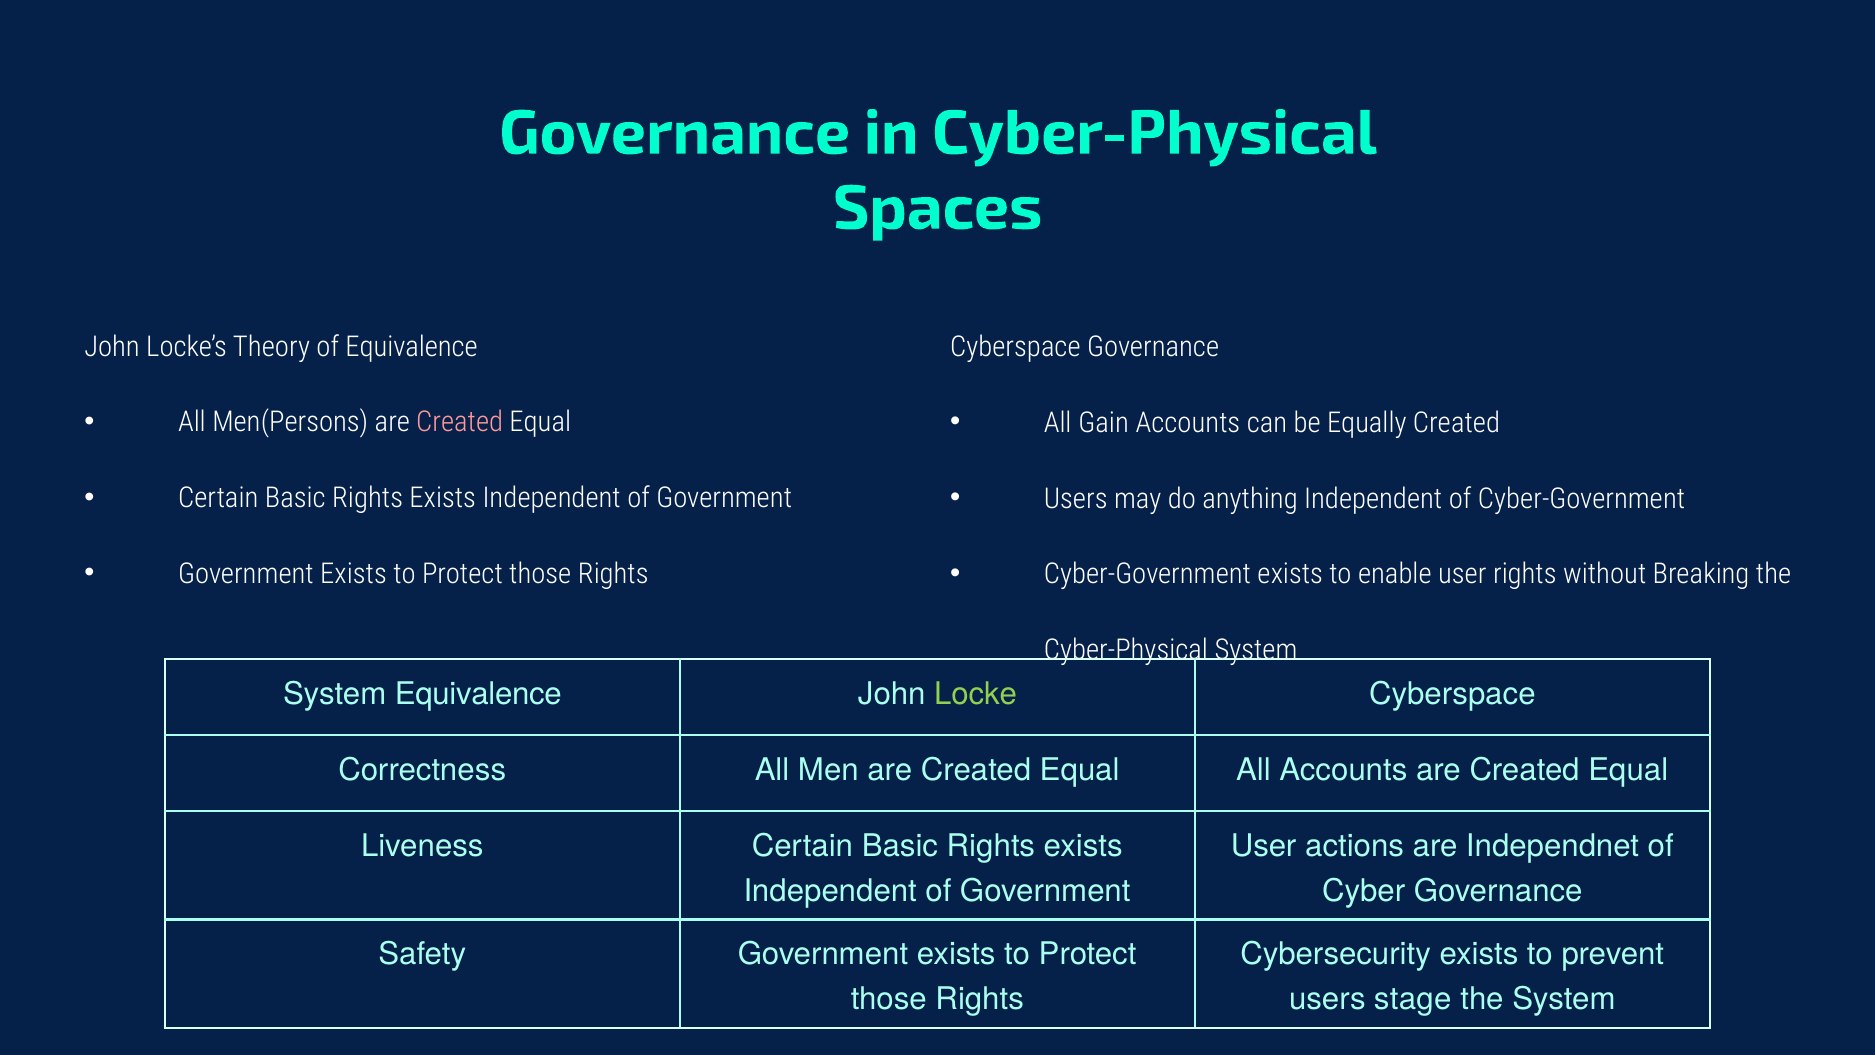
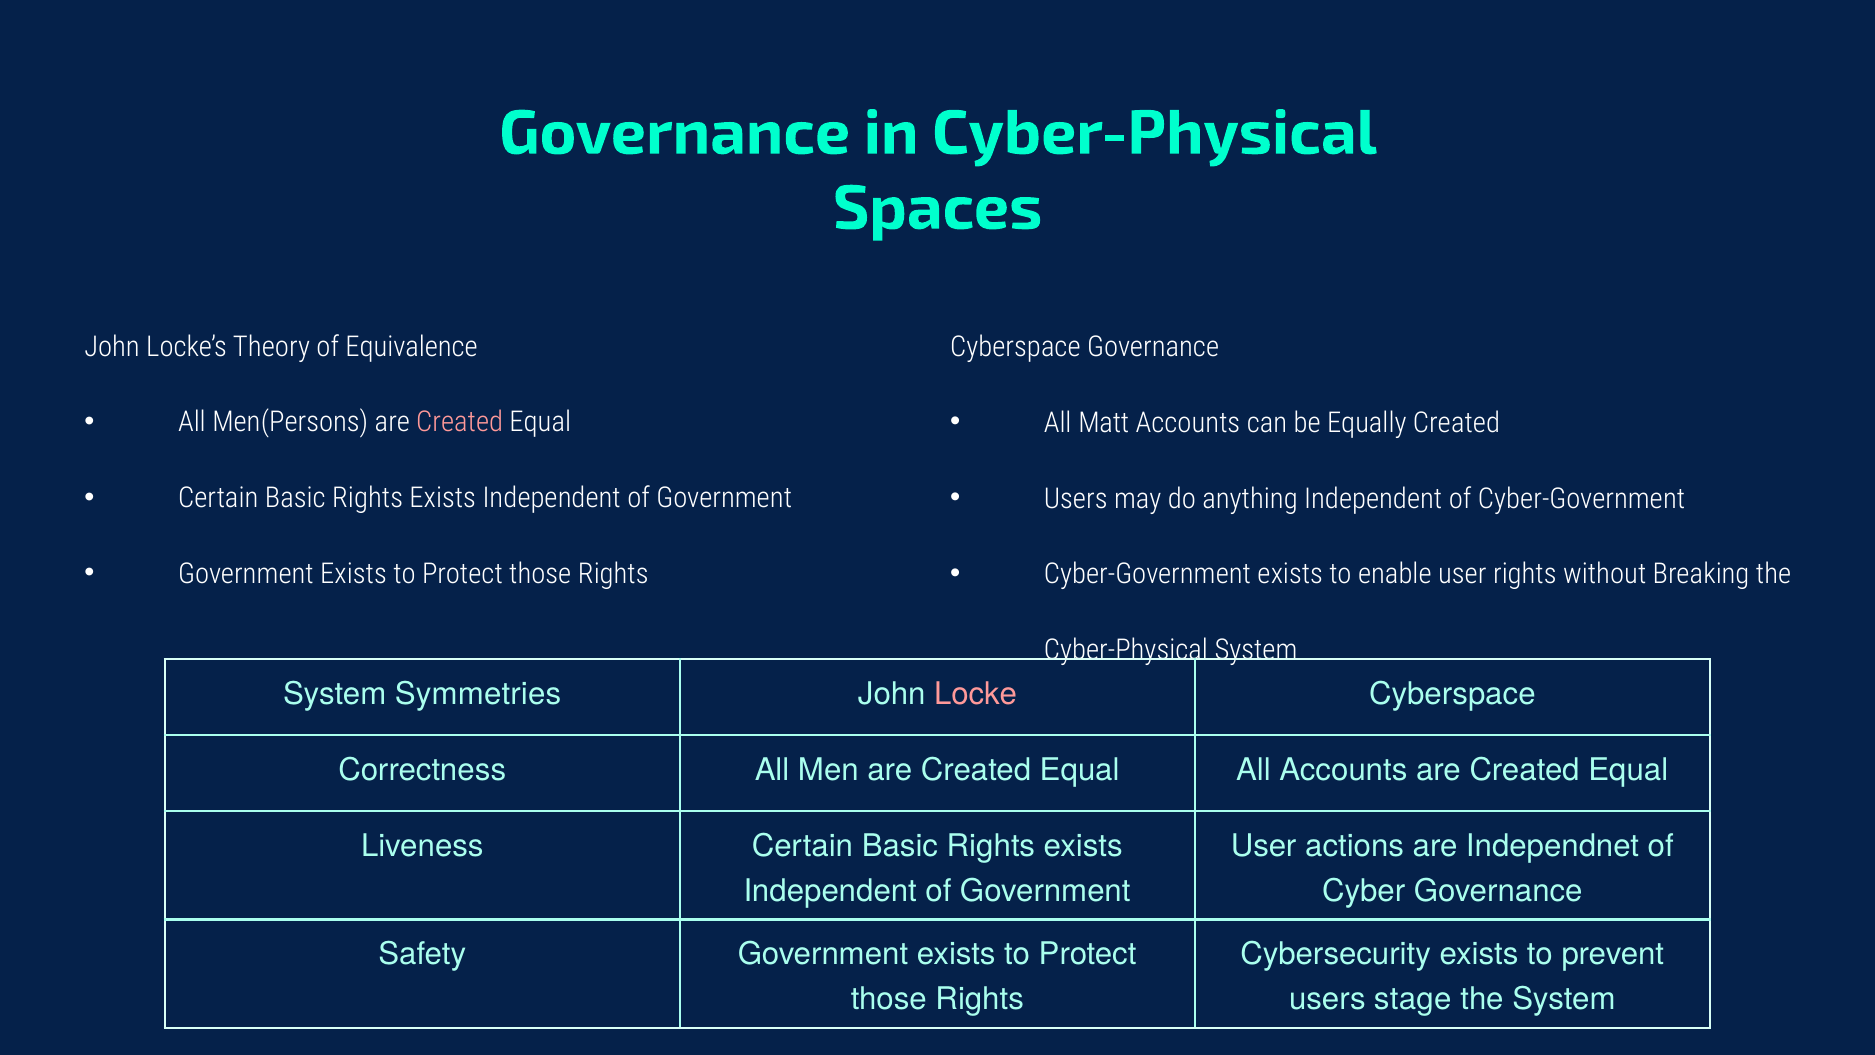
Gain: Gain -> Matt (1104, 423)
System Equivalence: Equivalence -> Symmetries (478, 694)
Locke colour: light green -> pink (976, 694)
